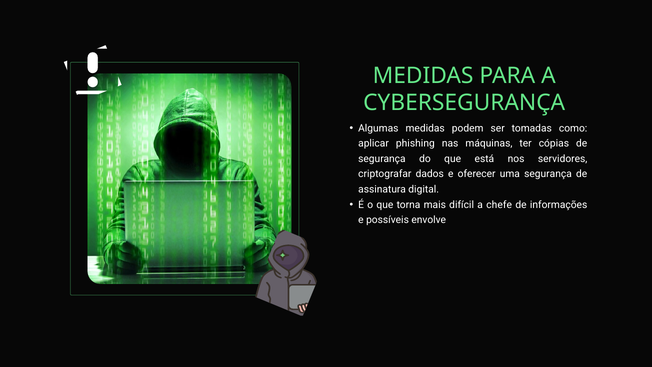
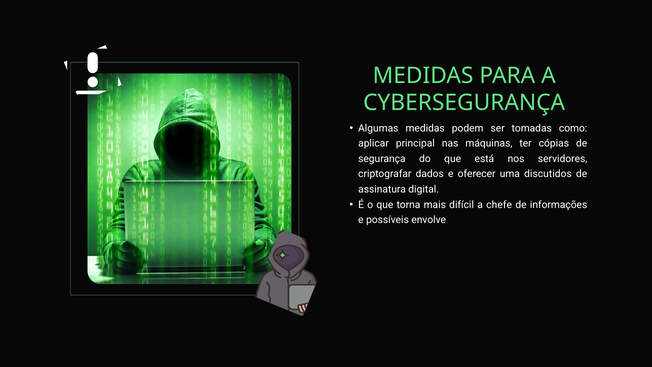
phishing: phishing -> principal (415, 143)
uma segurança: segurança -> discutidos (548, 174)
